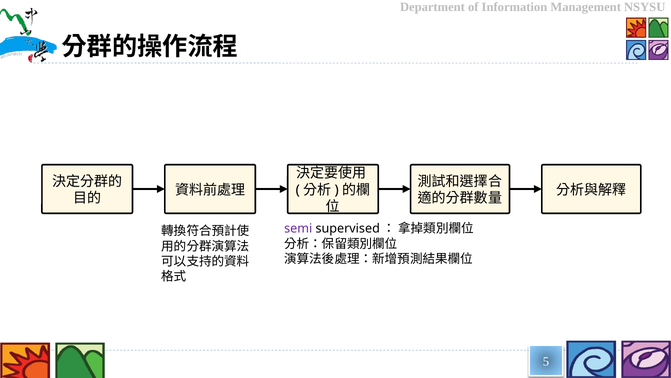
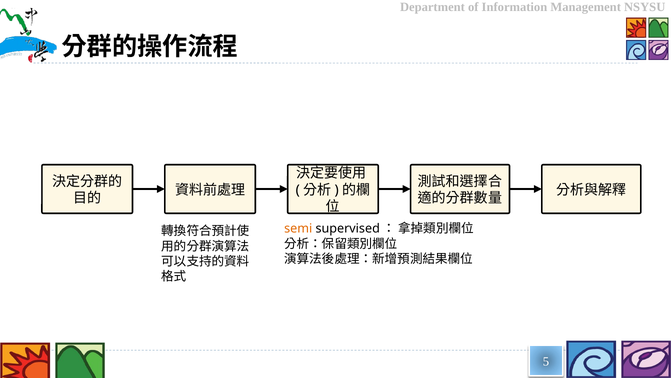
semi colour: purple -> orange (298, 228)
